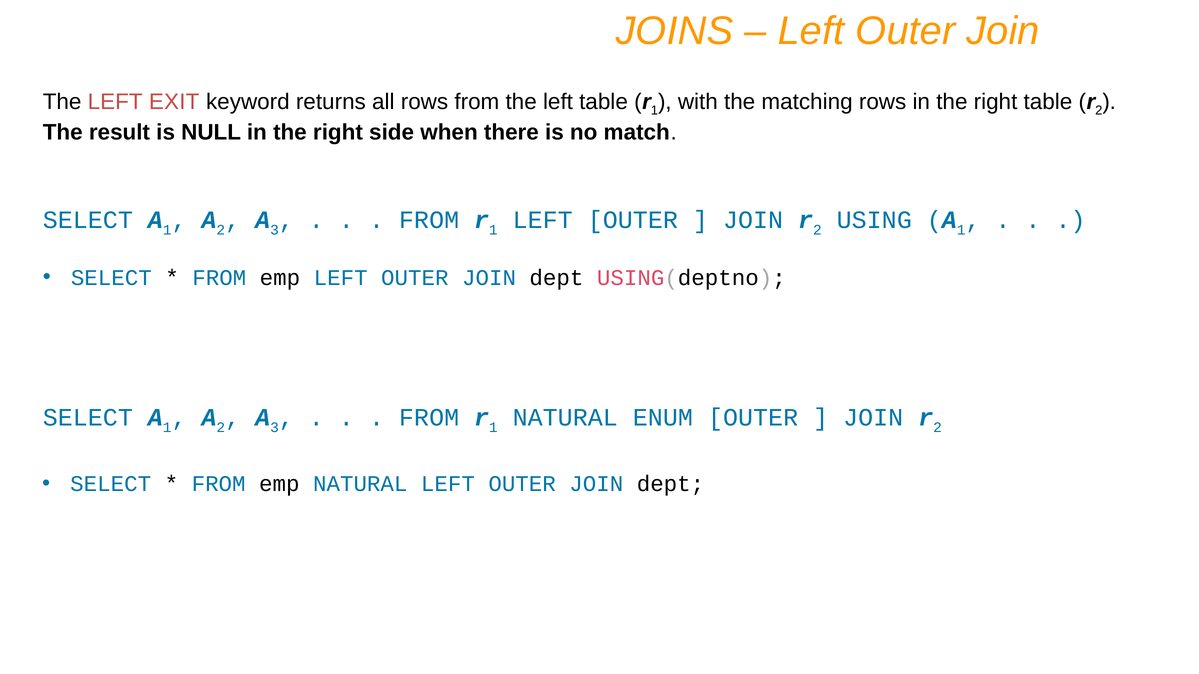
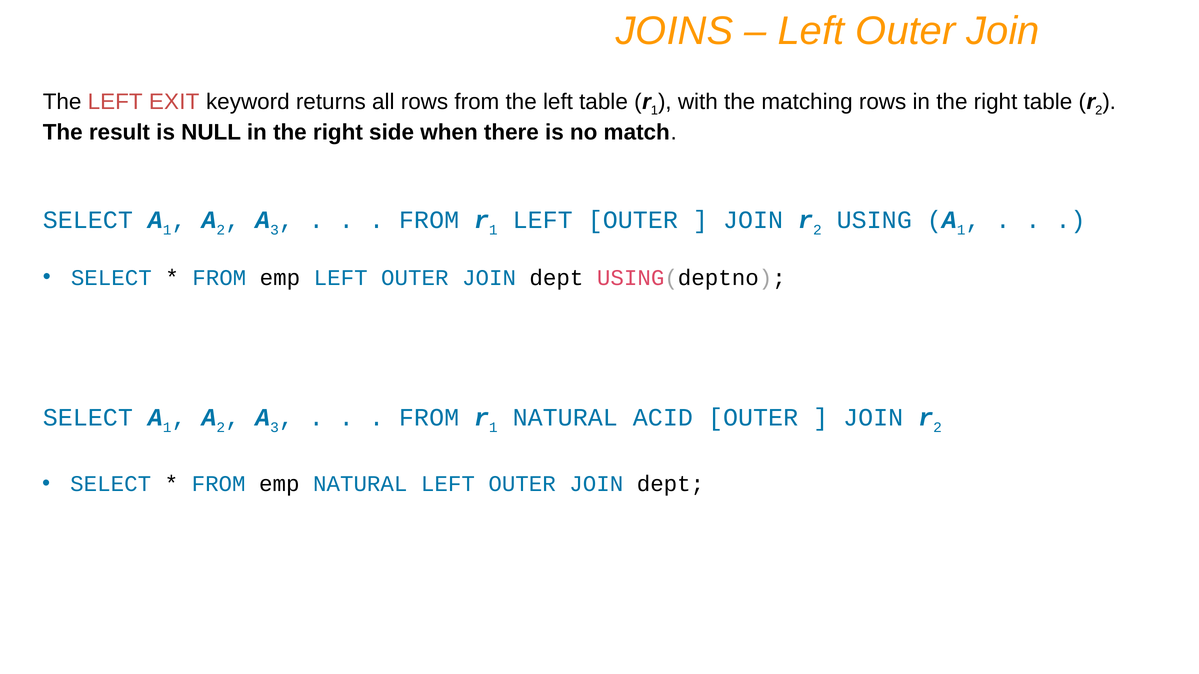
ENUM: ENUM -> ACID (663, 418)
